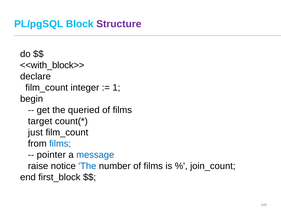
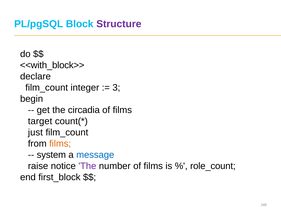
1: 1 -> 3 (116, 88)
queried: queried -> circadia (84, 110)
films colour: blue -> orange (60, 144)
pointer: pointer -> system (51, 155)
The colour: blue -> purple (87, 167)
join_count: join_count -> role_count (213, 167)
